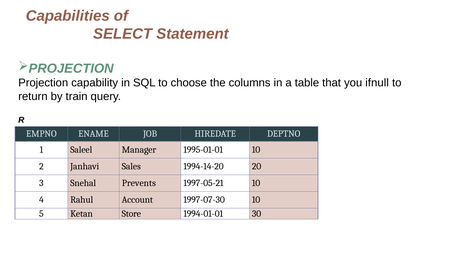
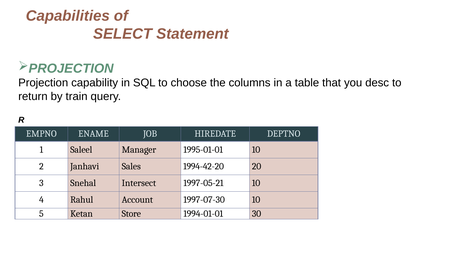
ifnull: ifnull -> desc (377, 83)
1994-14-20: 1994-14-20 -> 1994-42-20 (204, 166)
Prevents: Prevents -> Intersect (139, 183)
